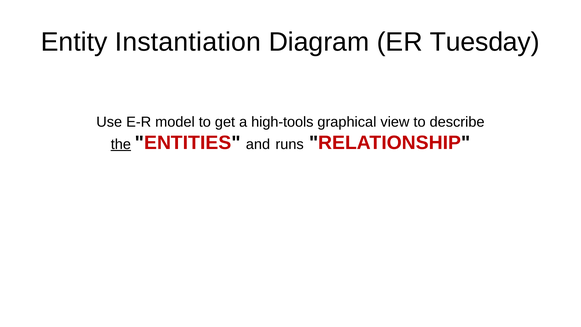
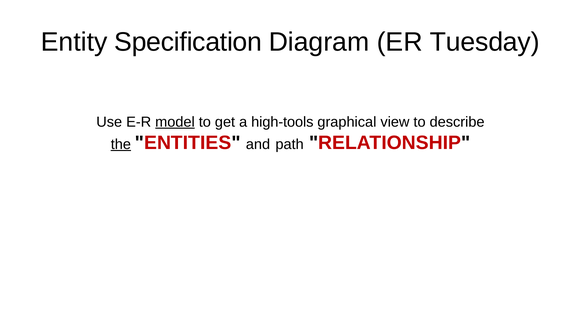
Instantiation: Instantiation -> Specification (188, 42)
model underline: none -> present (175, 122)
runs: runs -> path (290, 144)
